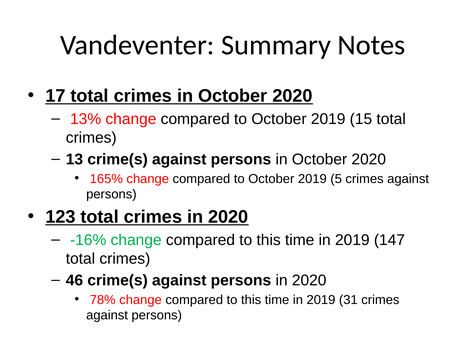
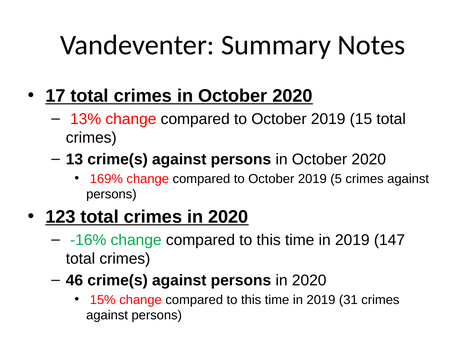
165%: 165% -> 169% (106, 179)
78%: 78% -> 15% (103, 300)
